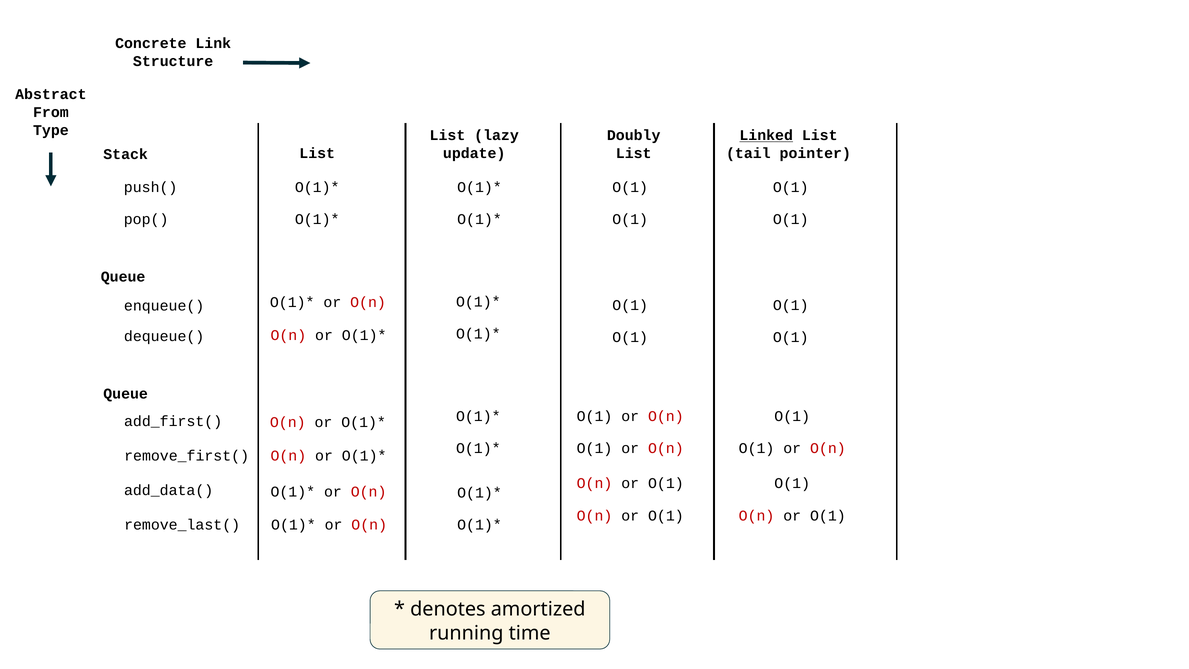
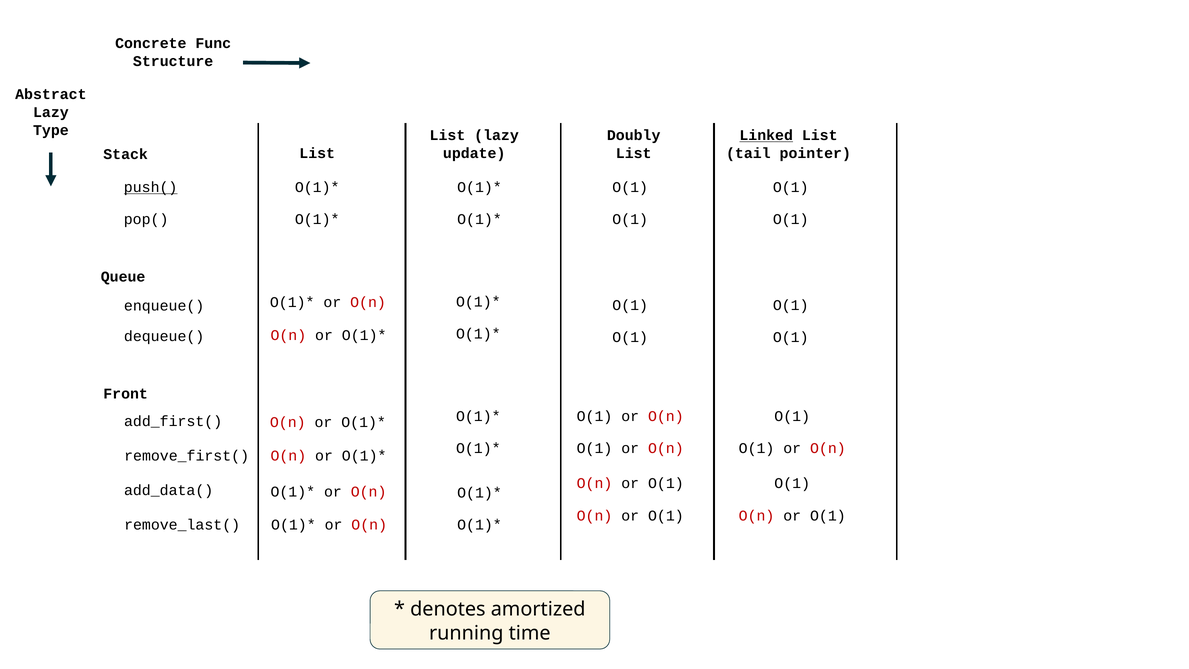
Link: Link -> Func (213, 43)
From: From -> Lazy (51, 112)
push( underline: none -> present (151, 187)
Queue: Queue -> Front (126, 394)
